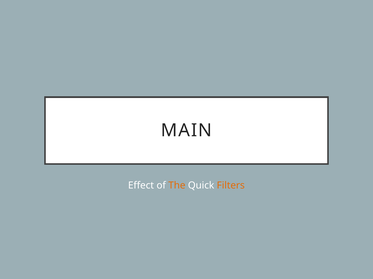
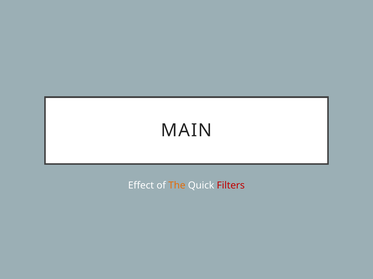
Filters colour: orange -> red (231, 186)
